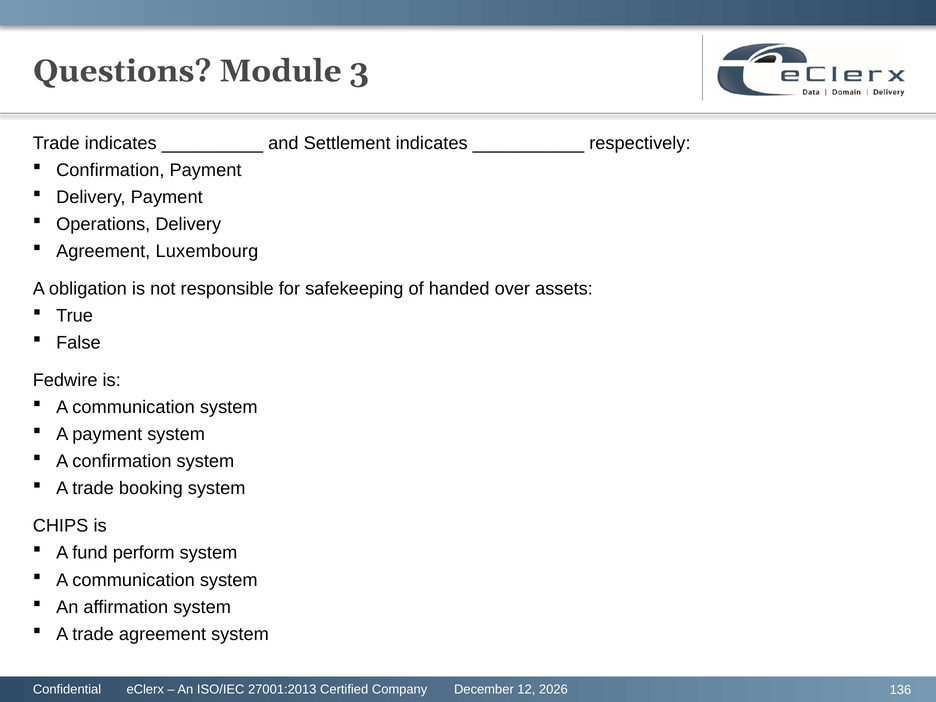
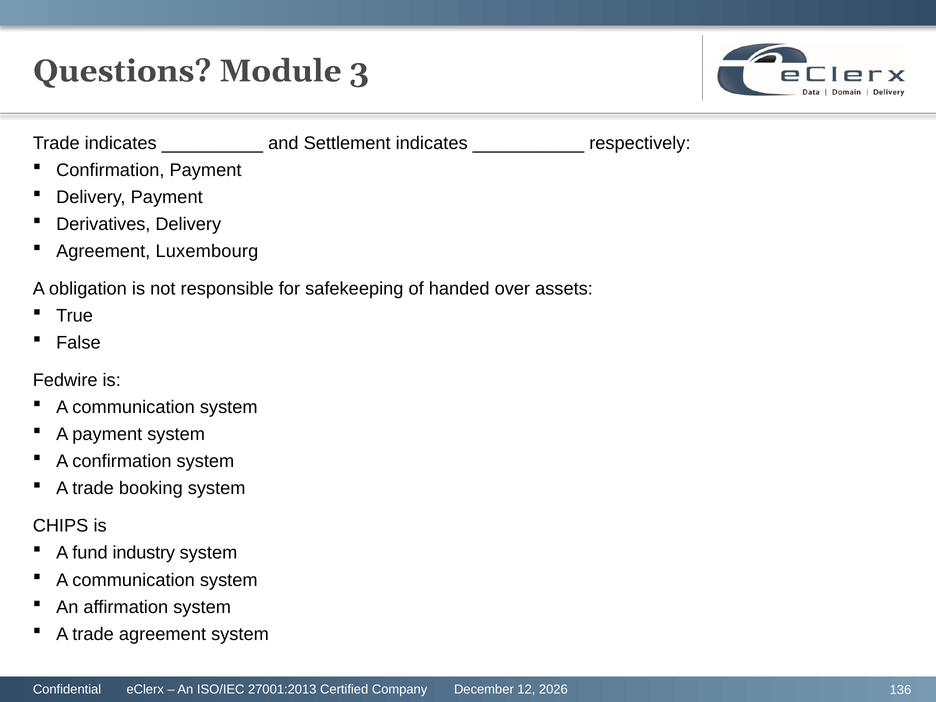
Operations: Operations -> Derivatives (103, 224)
perform: perform -> industry (144, 553)
